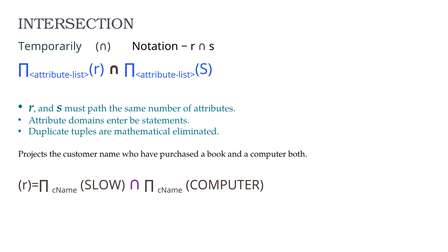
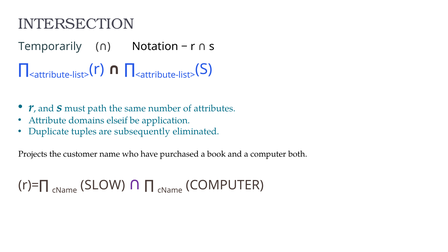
enter: enter -> elseif (117, 120)
statements: statements -> application (166, 120)
mathematical: mathematical -> subsequently (142, 132)
